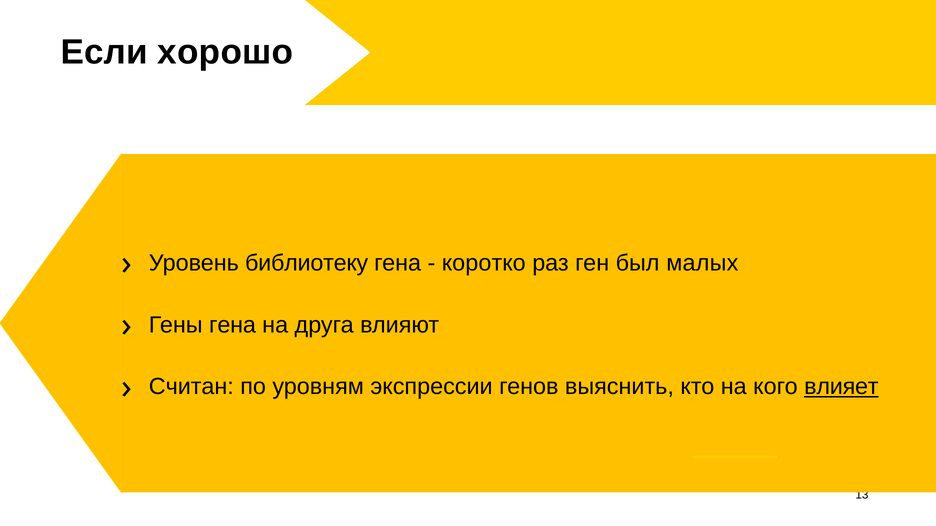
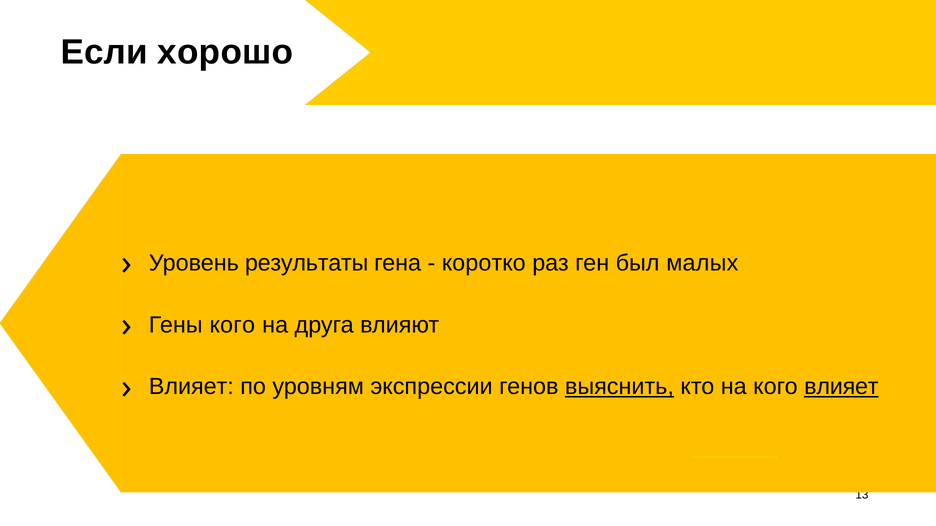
библиотеку: библиотеку -> результаты (307, 263)
Гены гена: гена -> кого (232, 325)
Считан: Считан -> Влияет (191, 387)
выяснить underline: none -> present (619, 387)
